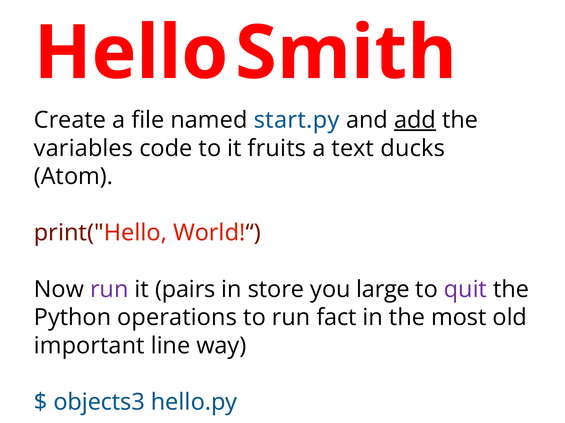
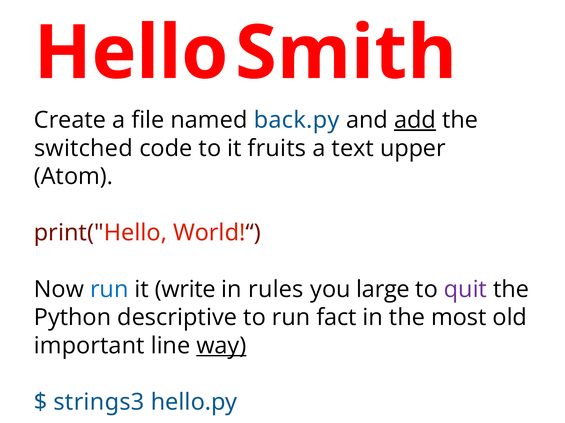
start.py: start.py -> back.py (297, 120)
variables: variables -> switched (83, 149)
ducks: ducks -> upper (413, 149)
run colour: purple -> blue (109, 290)
pairs: pairs -> write (185, 290)
store: store -> rules (276, 290)
operations: operations -> descriptive (177, 318)
way underline: none -> present (221, 346)
objects3: objects3 -> strings3 (99, 403)
